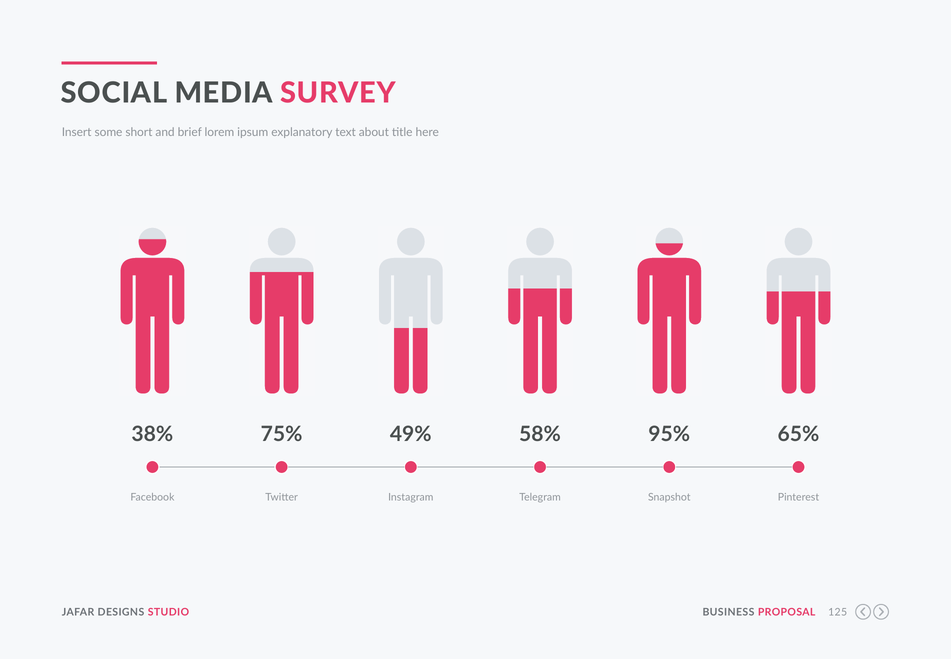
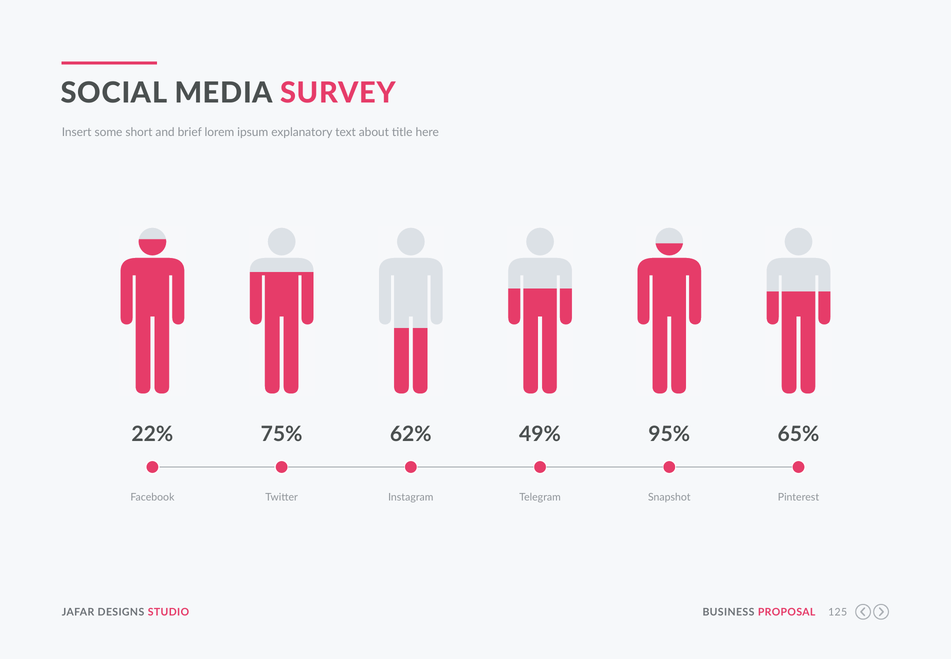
38%: 38% -> 22% (152, 434)
49%: 49% -> 62% (411, 434)
58%: 58% -> 49% (540, 434)
